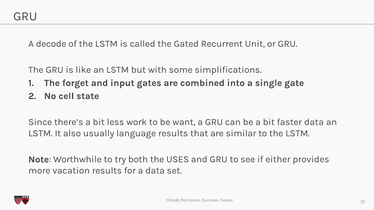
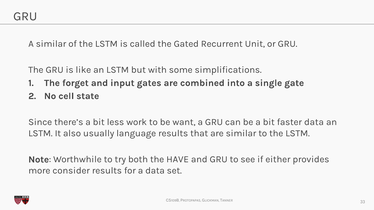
A decode: decode -> similar (51, 44)
USES: USES -> HAVE (178, 160)
vacation: vacation -> consider (71, 171)
